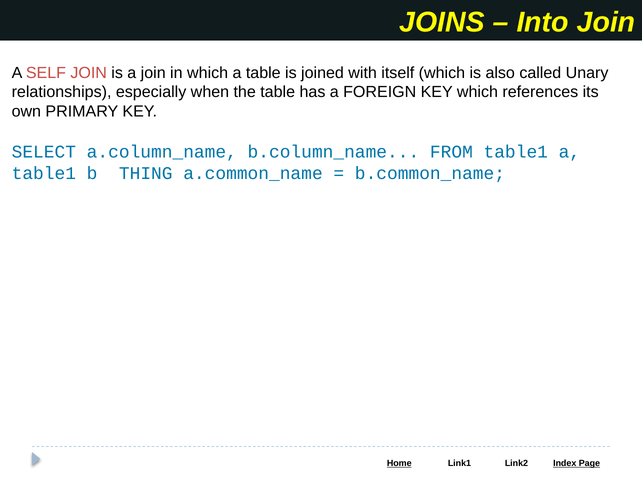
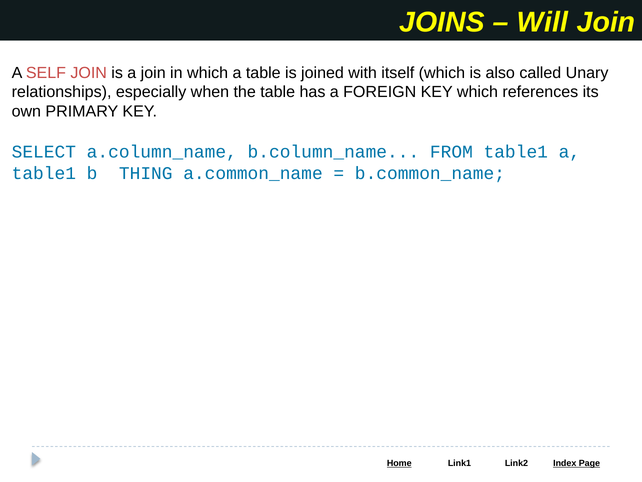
Into: Into -> Will (543, 22)
